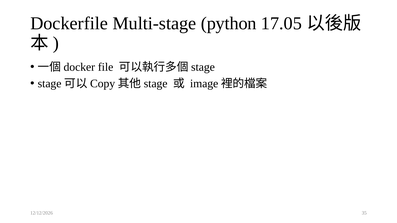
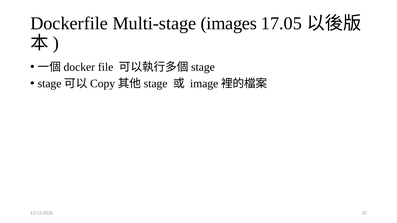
python: python -> images (229, 24)
